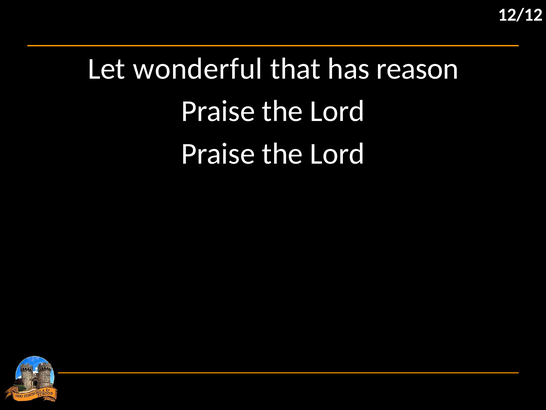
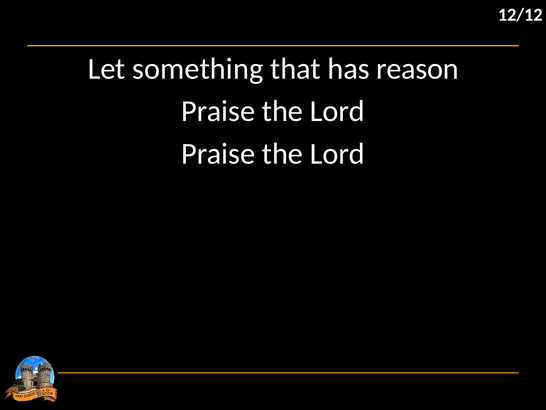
wonderful: wonderful -> something (198, 69)
